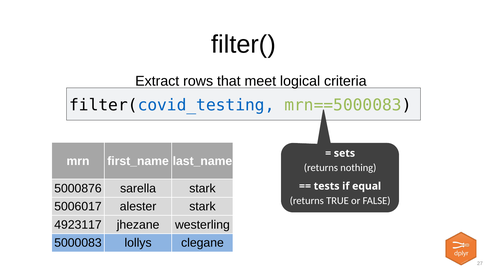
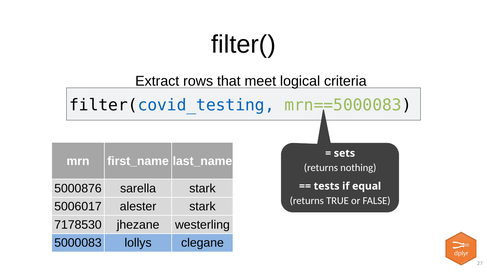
4923117: 4923117 -> 7178530 (78, 225)
